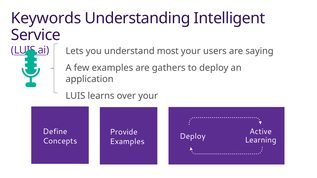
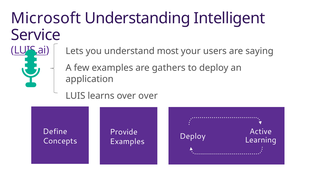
Keywords: Keywords -> Microsoft (46, 18)
over your: your -> over (148, 96)
